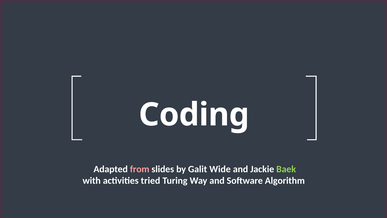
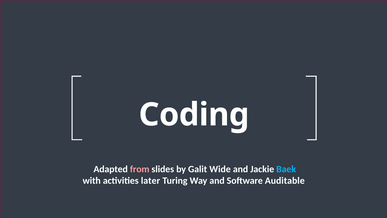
Baek colour: light green -> light blue (286, 169)
tried: tried -> later (150, 181)
Algorithm: Algorithm -> Auditable (285, 181)
